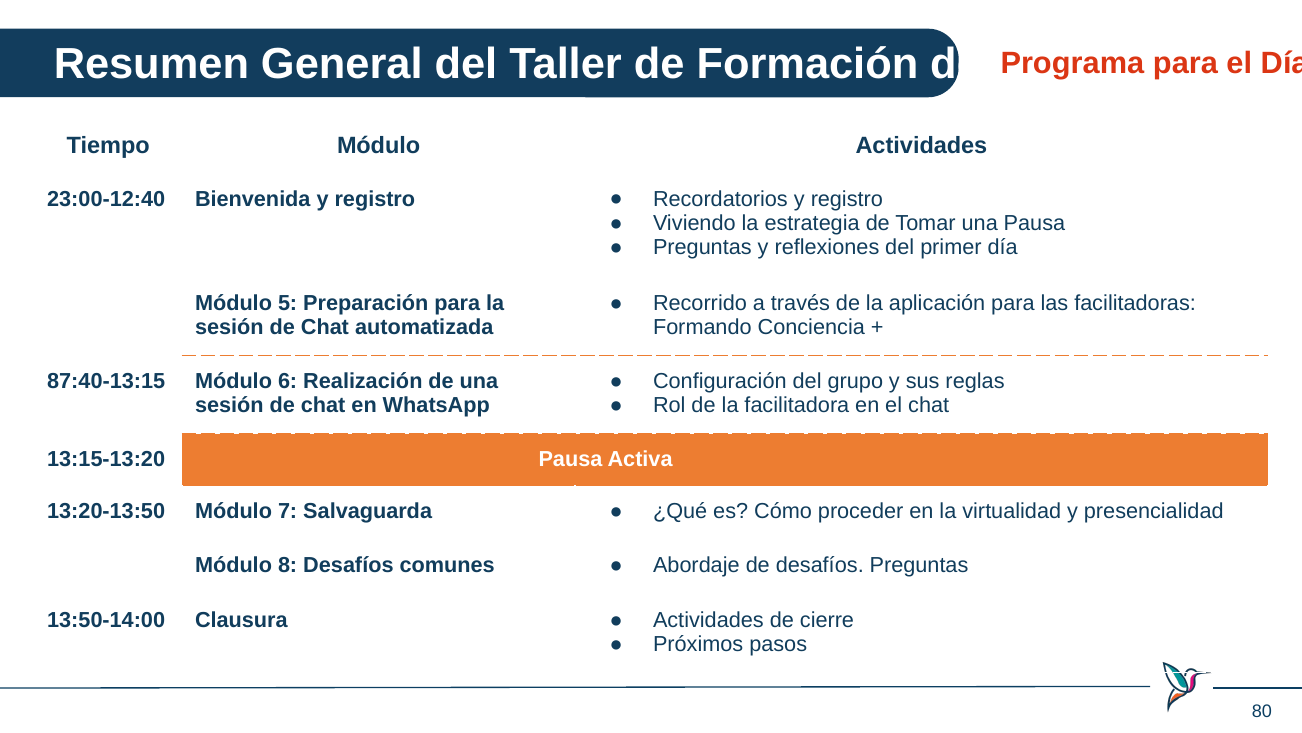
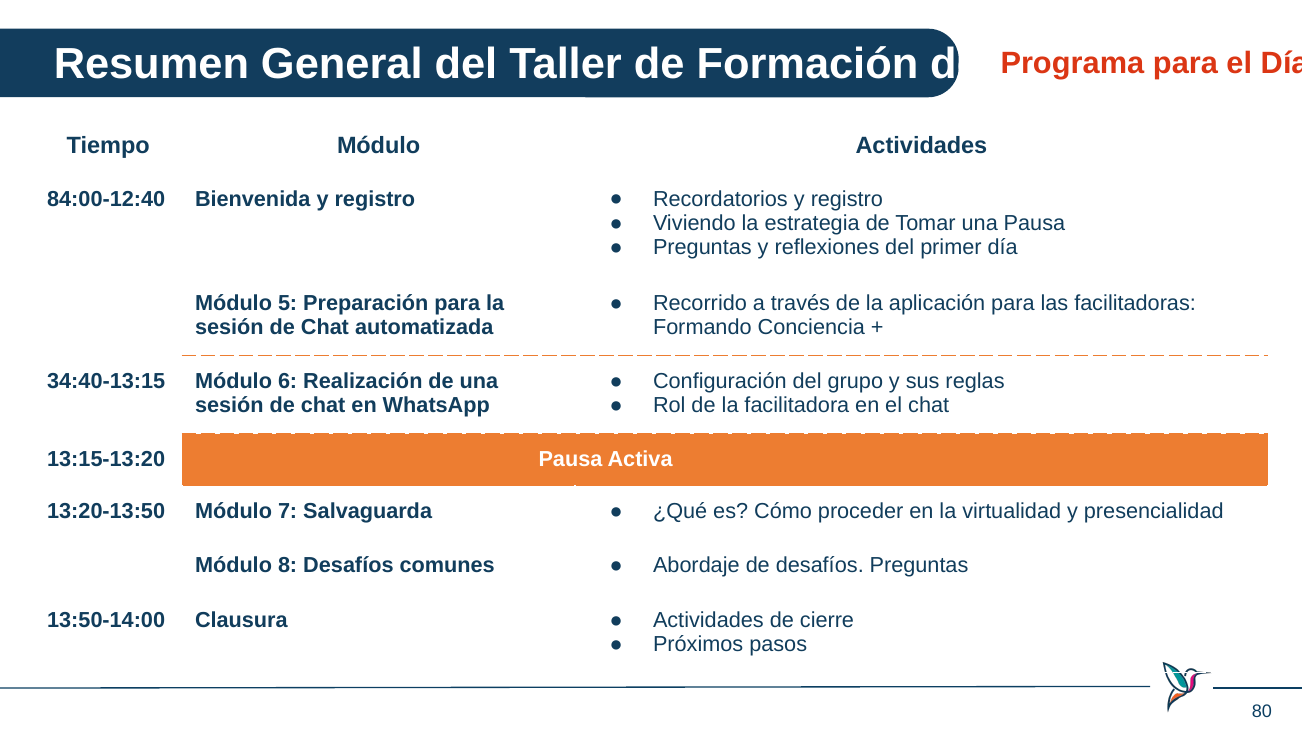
23:00-12:40: 23:00-12:40 -> 84:00-12:40 (106, 199)
87:40-13:15: 87:40-13:15 -> 34:40-13:15 (106, 381)
